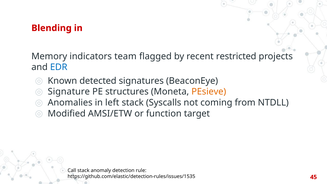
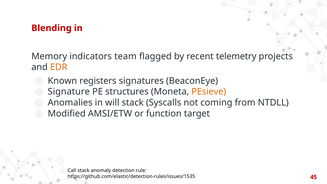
restricted: restricted -> telemetry (236, 56)
EDR colour: blue -> orange (59, 67)
detected: detected -> registers (98, 81)
left: left -> will (112, 103)
